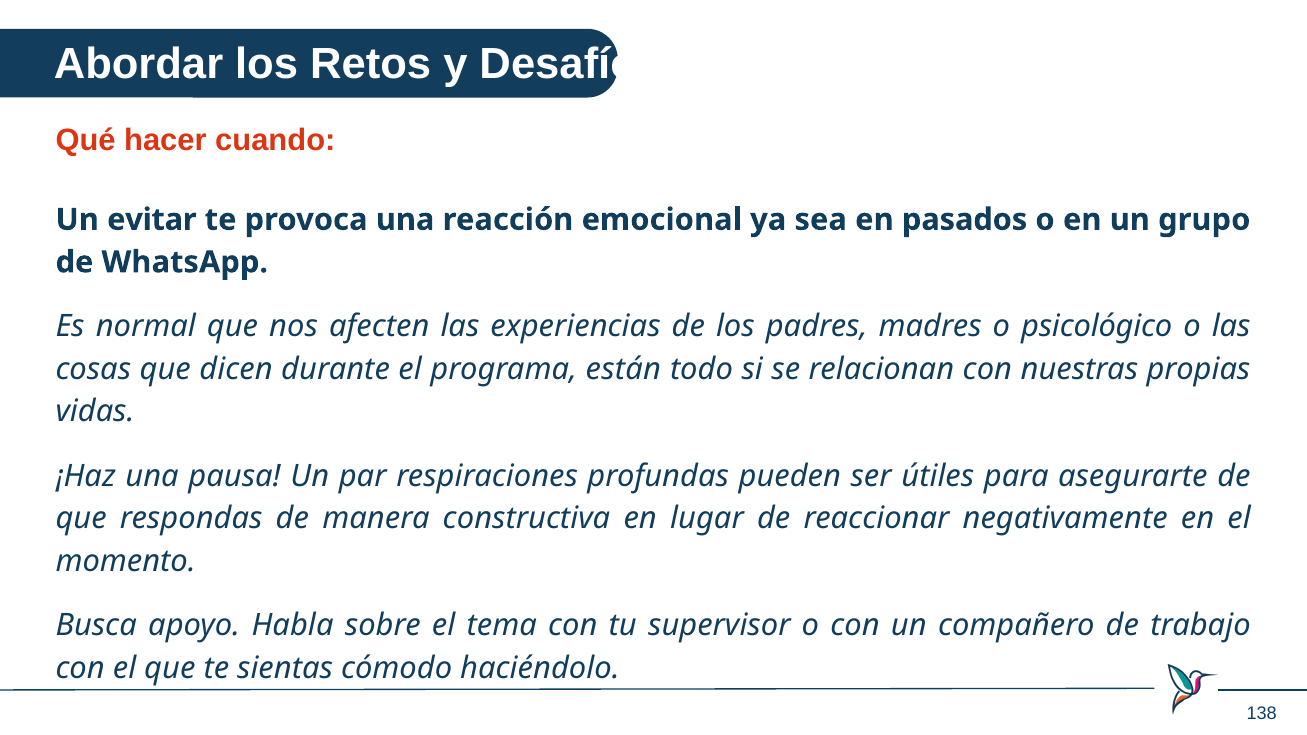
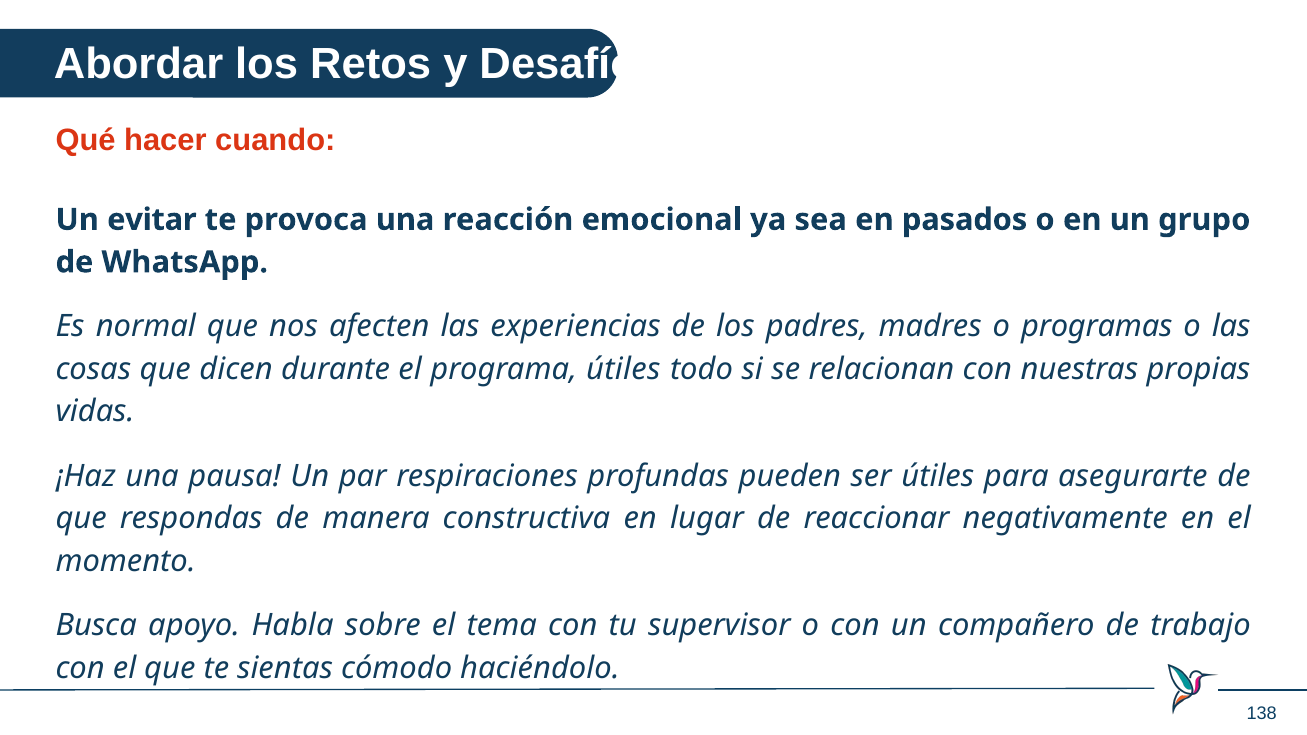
psicológico: psicológico -> programas (1097, 327)
programa están: están -> útiles (623, 369)
